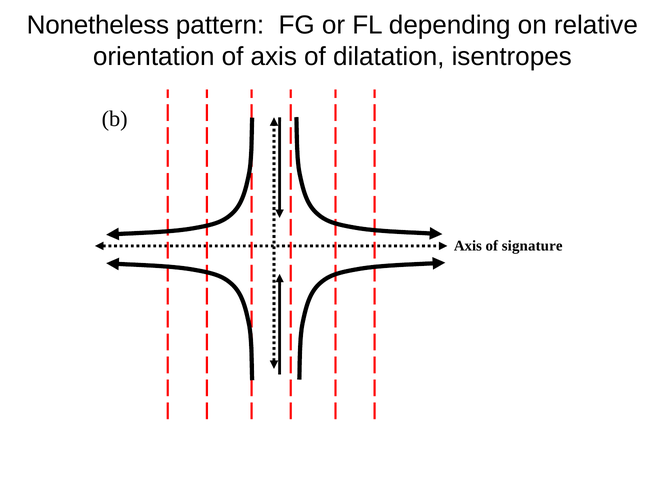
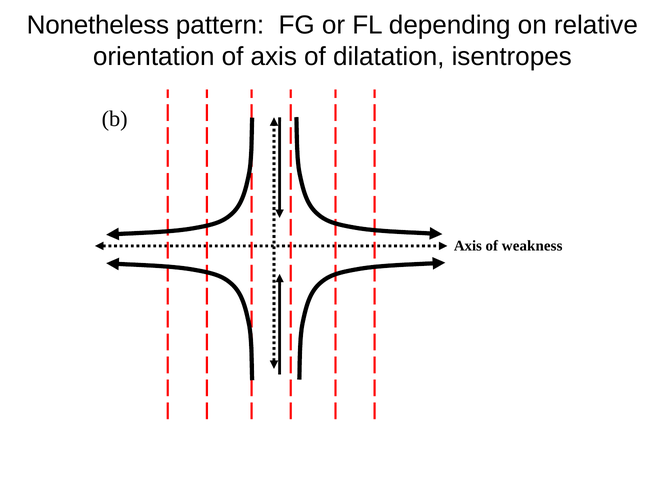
signature: signature -> weakness (532, 246)
